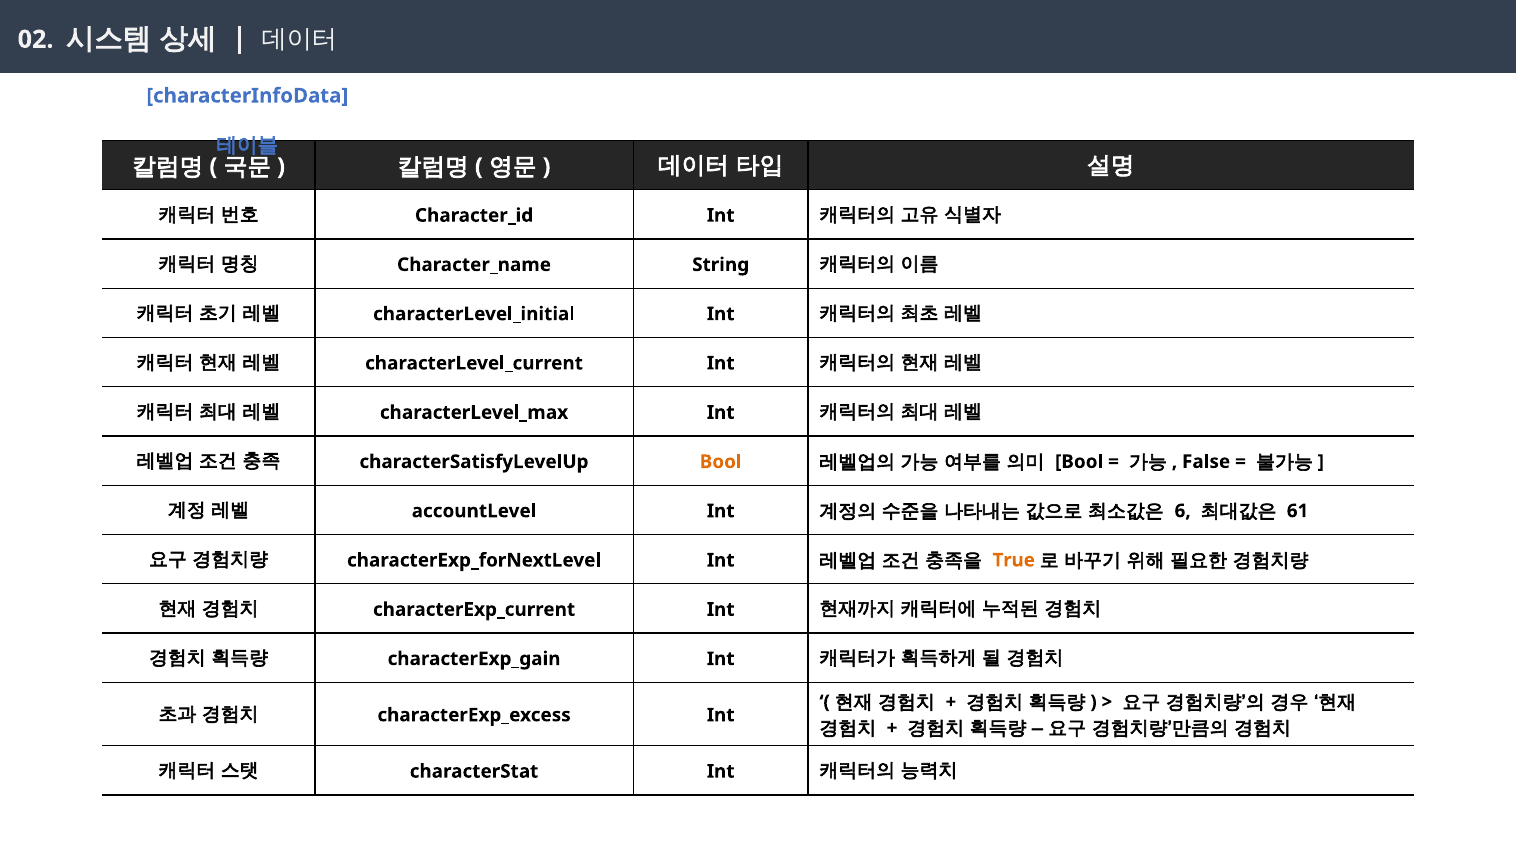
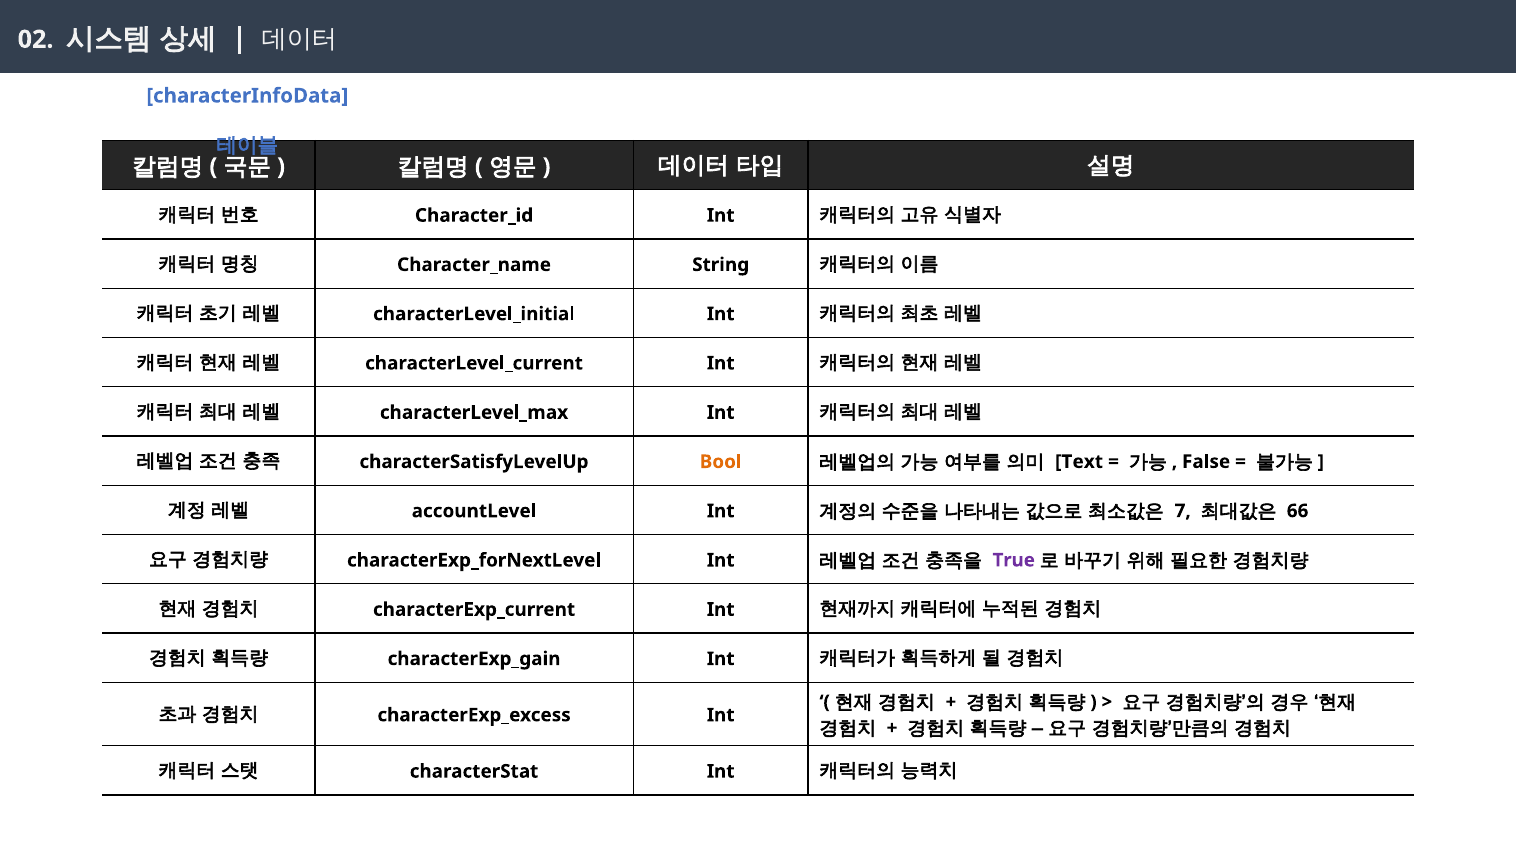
Bool: Bool -> Text (1079, 462)
6: 6 -> 7 (1183, 511)
61: 61 -> 66 (1298, 511)
True colour: orange -> purple (1014, 560)
